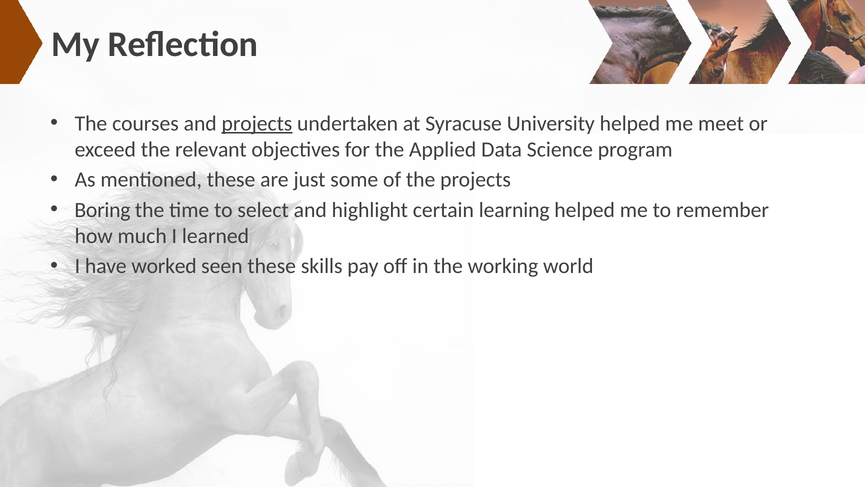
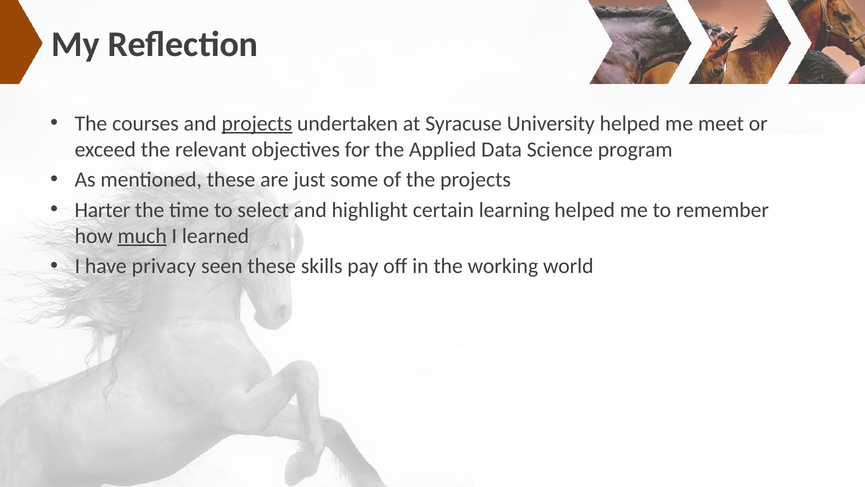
Boring: Boring -> Harter (102, 210)
much underline: none -> present (142, 236)
worked: worked -> privacy (164, 266)
